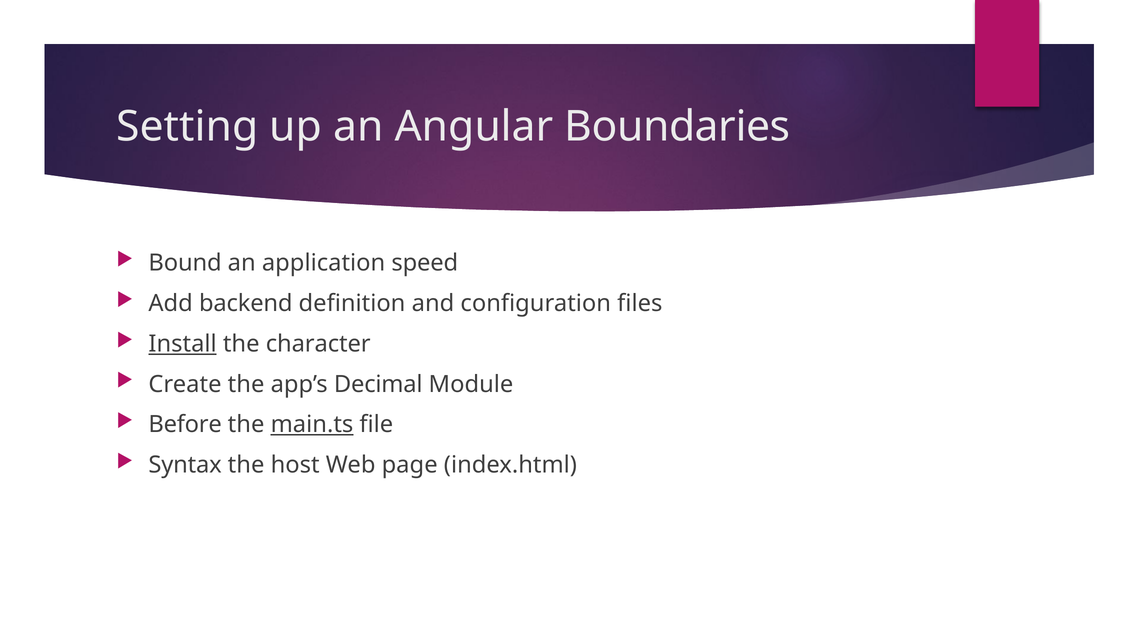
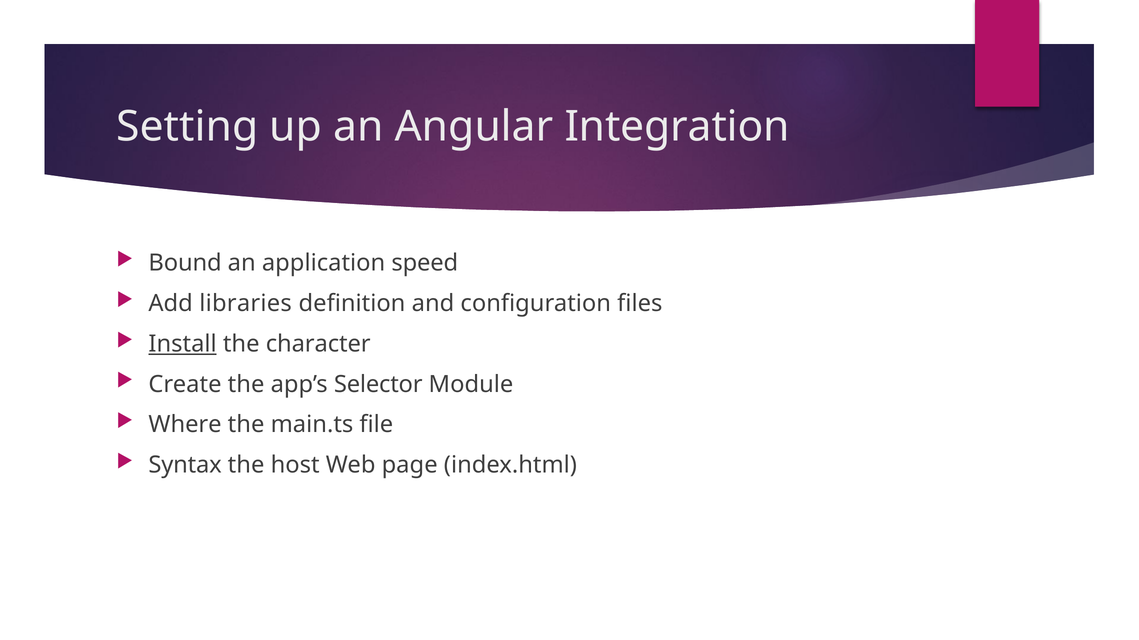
Boundaries: Boundaries -> Integration (677, 127)
backend: backend -> libraries (246, 304)
Decimal: Decimal -> Selector (378, 385)
Before: Before -> Where (185, 425)
main.ts underline: present -> none (312, 425)
